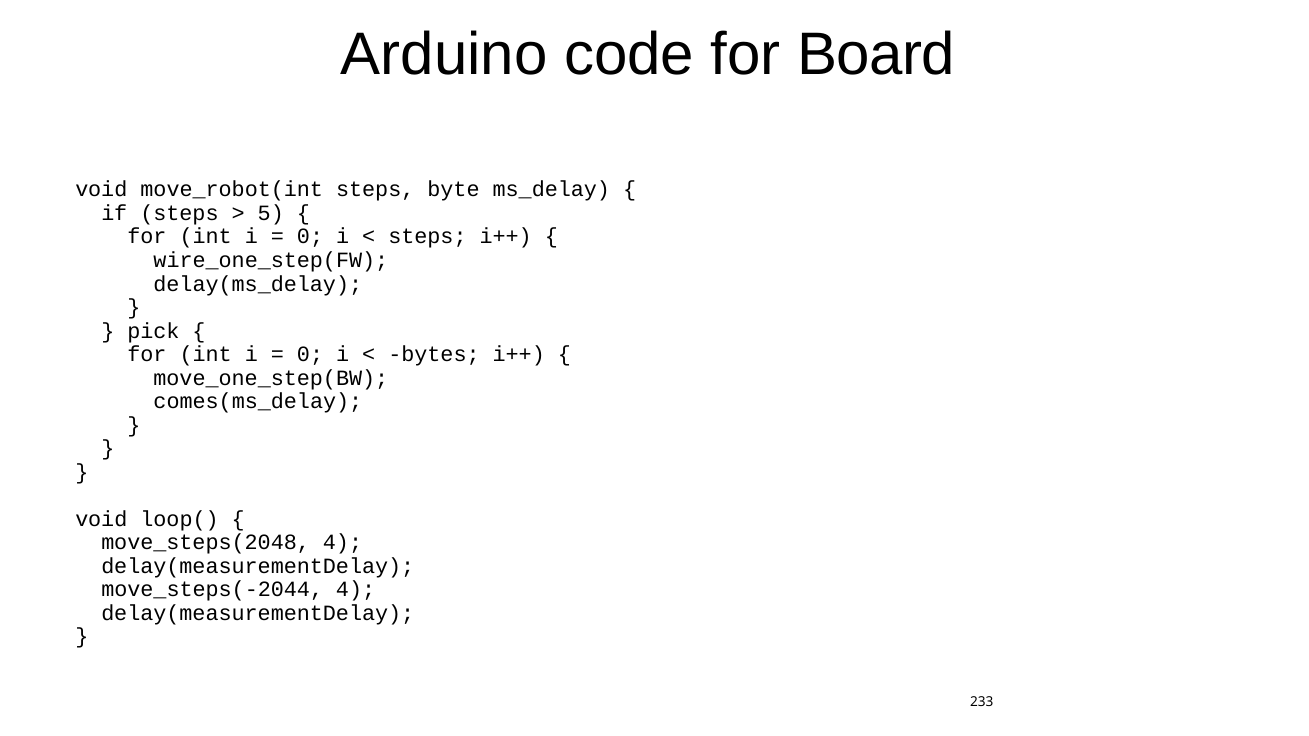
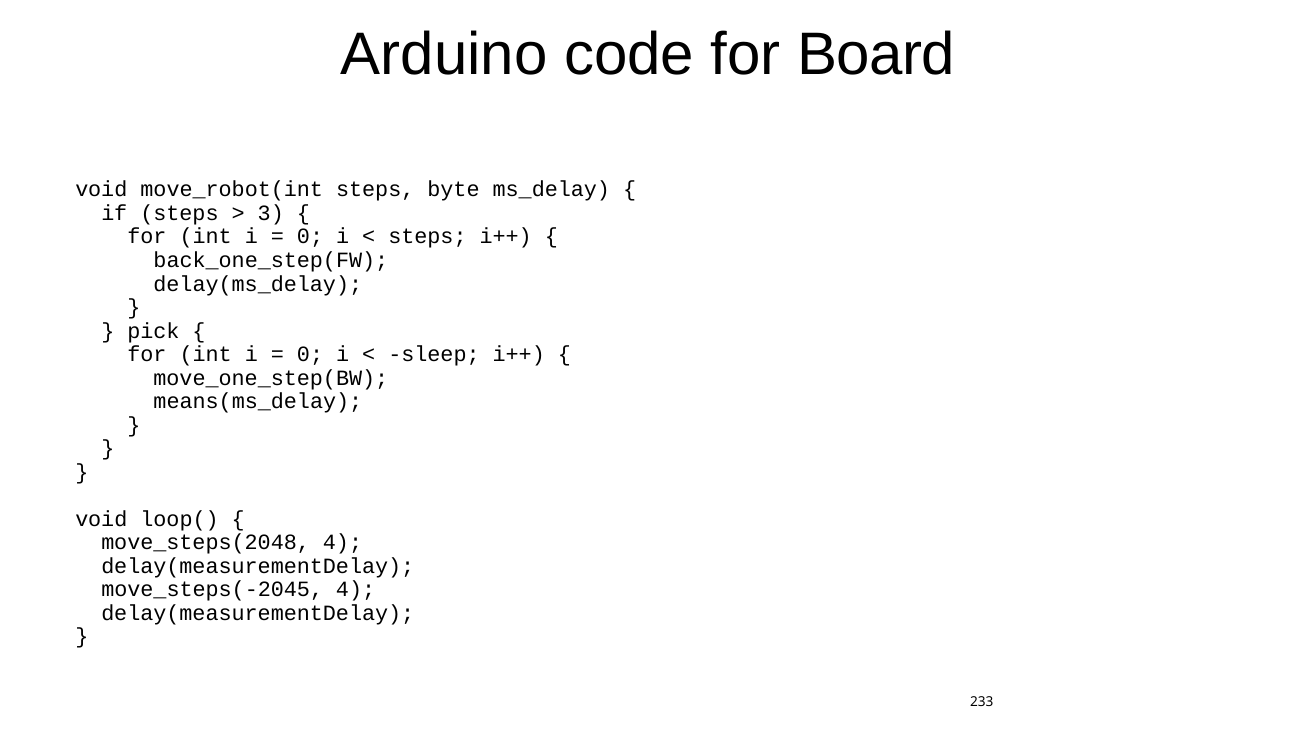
5: 5 -> 3 (271, 213)
wire_one_step(FW: wire_one_step(FW -> back_one_step(FW (271, 260)
bytes: bytes -> sleep (434, 355)
comes(ms_delay: comes(ms_delay -> means(ms_delay (258, 402)
move_steps(-2044: move_steps(-2044 -> move_steps(-2045 (212, 590)
